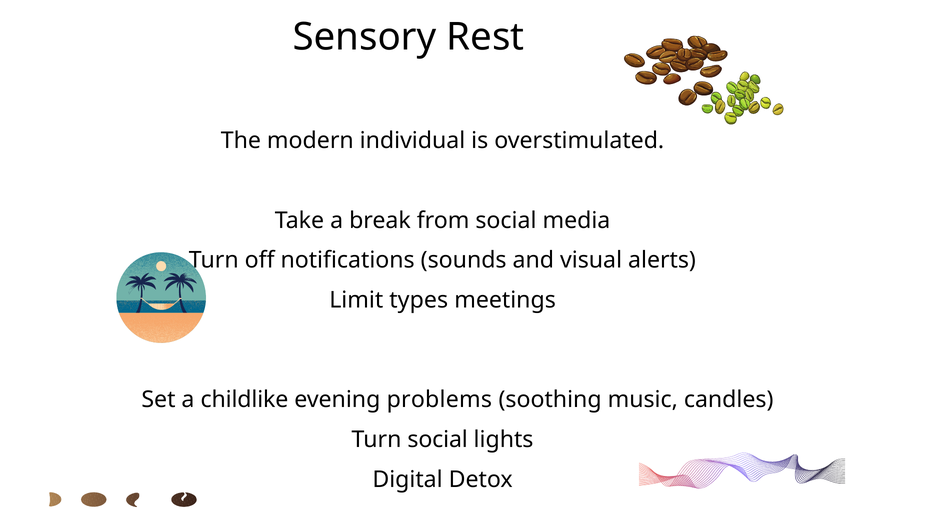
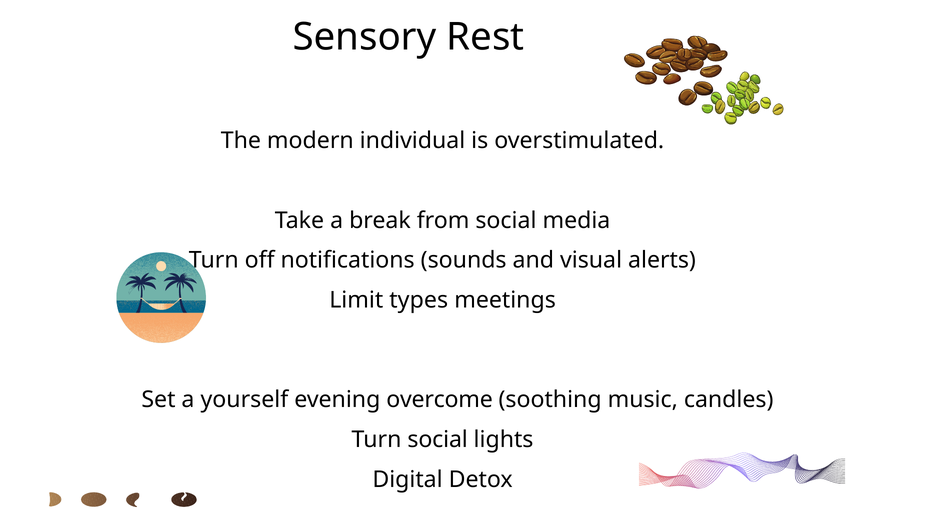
childlike: childlike -> yourself (244, 400)
problems: problems -> overcome (440, 400)
